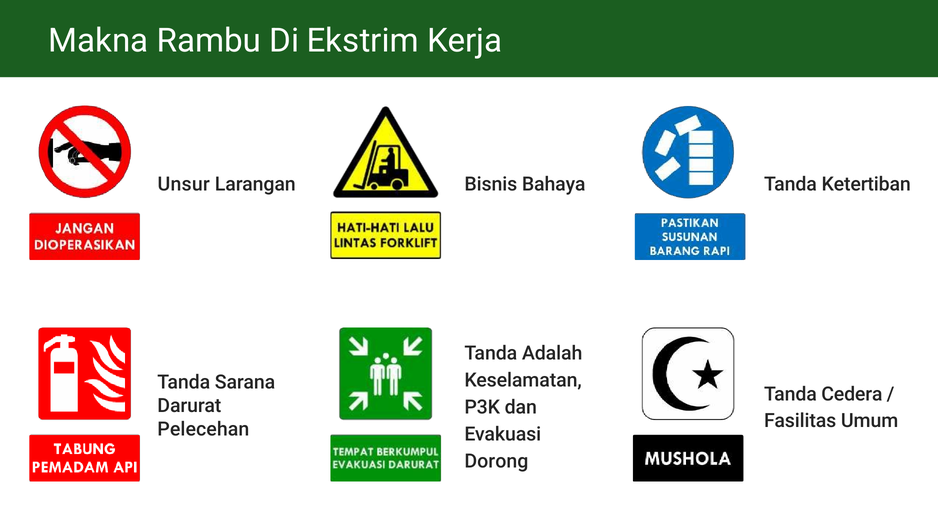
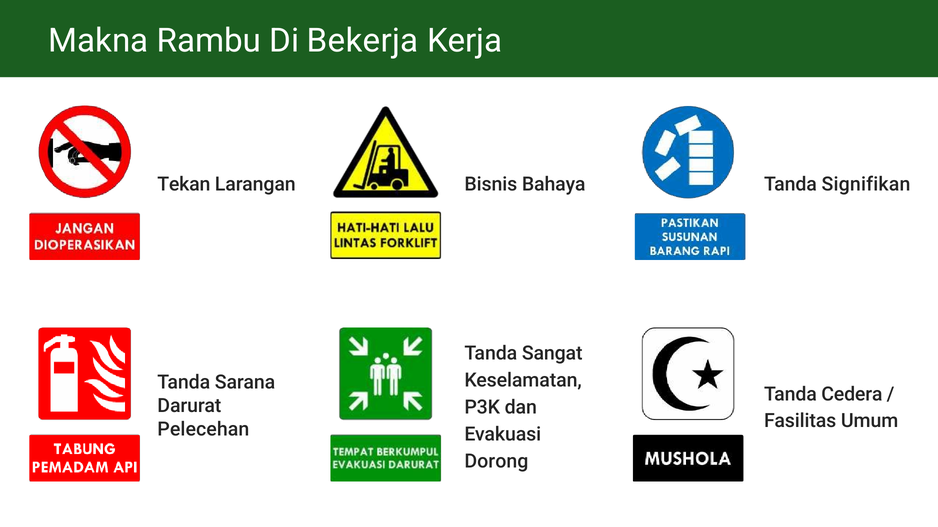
Ekstrim: Ekstrim -> Bekerja (363, 41)
Unsur: Unsur -> Tekan (184, 185)
Ketertiban: Ketertiban -> Signifikan (866, 185)
Adalah: Adalah -> Sangat (552, 354)
